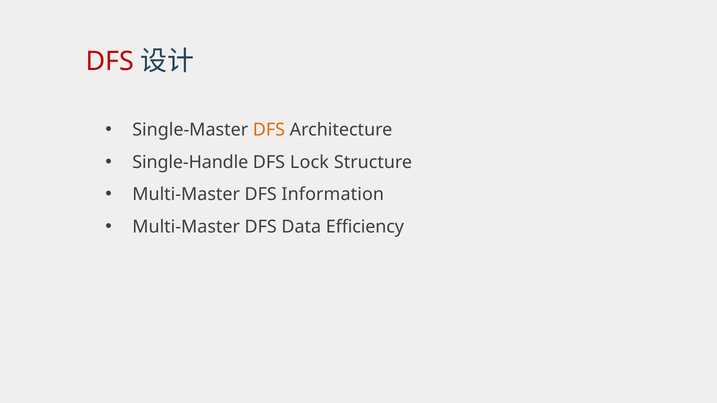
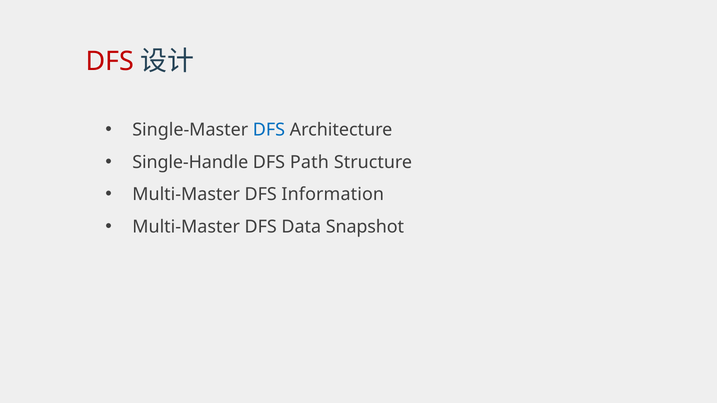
DFS colour: orange -> blue (269, 130)
Lock: Lock -> Path (309, 162)
Efficiency: Efficiency -> Snapshot (365, 227)
